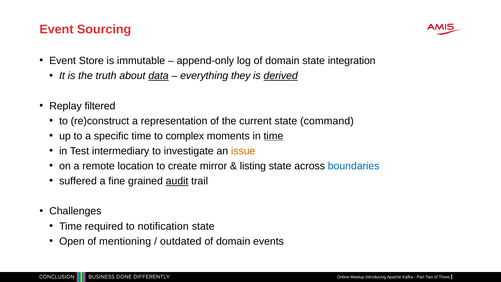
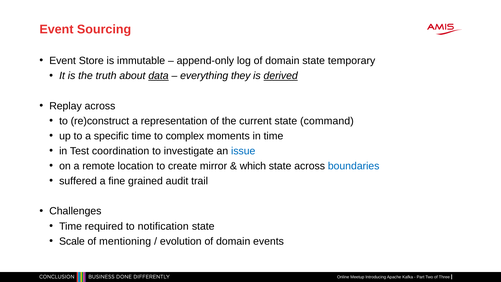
integration: integration -> temporary (352, 61)
Replay filtered: filtered -> across (100, 106)
time underline: present -> none (273, 136)
intermediary: intermediary -> coordination (121, 151)
issue colour: orange -> blue (243, 151)
listing: listing -> which (253, 166)
audit underline: present -> none (177, 181)
Open: Open -> Scale (72, 241)
outdated: outdated -> evolution (181, 241)
